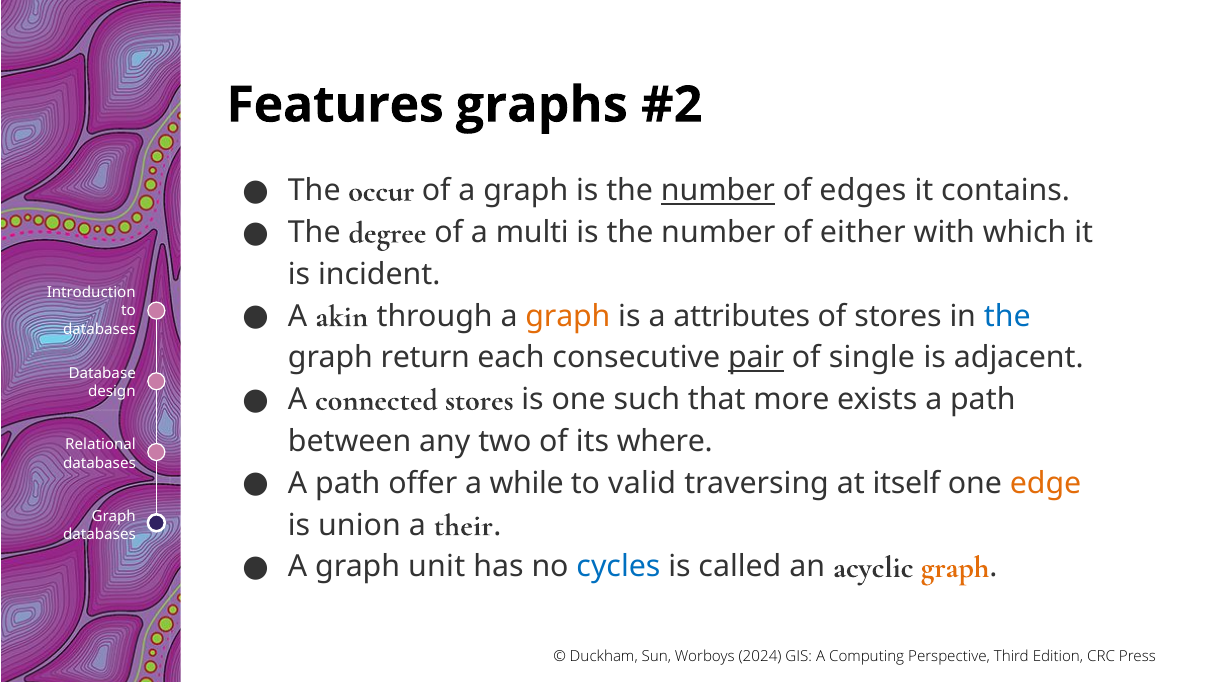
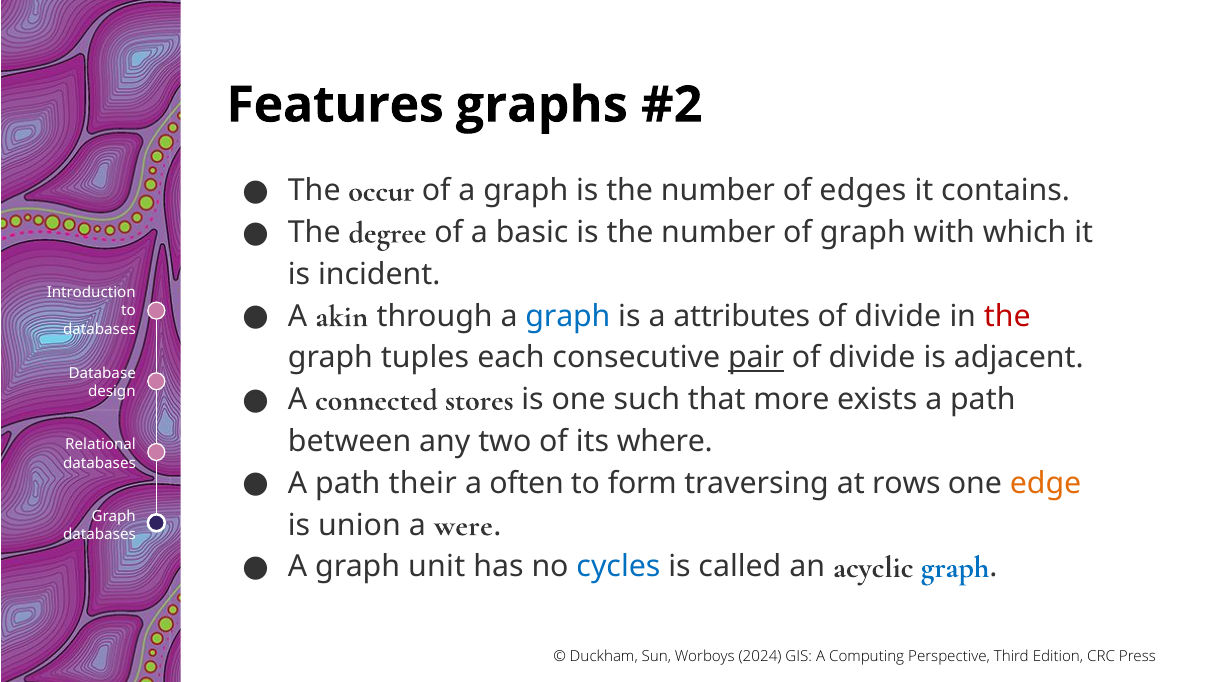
number underline: present -> none (718, 191)
multi: multi -> basic (532, 233)
of either: either -> graph (863, 233)
graph colour: orange -> blue (568, 316)
stores: stores -> divide (898, 316)
the colour: blue -> red (1007, 316)
return: return -> tuples (425, 358)
single: single -> divide (872, 358)
offer: offer -> their (423, 484)
while: while -> often (527, 484)
valid: valid -> form (642, 484)
itself: itself -> rows (906, 484)
their: their -> were (463, 525)
graph colour: orange -> blue (955, 567)
